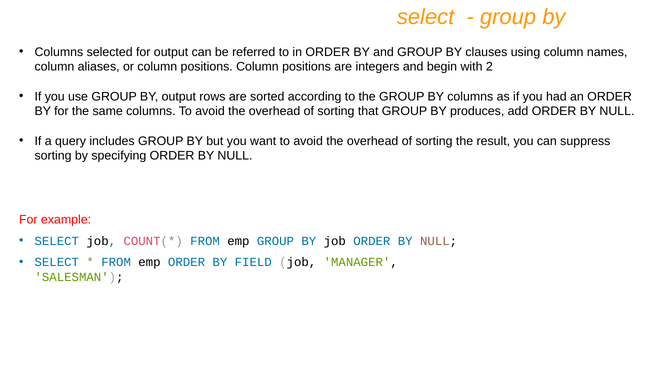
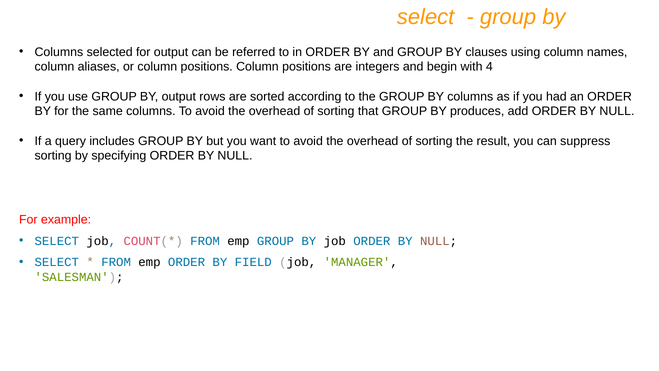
2: 2 -> 4 (489, 67)
